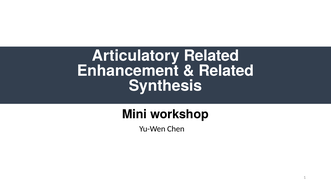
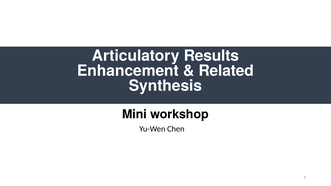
Articulatory Related: Related -> Results (211, 56)
